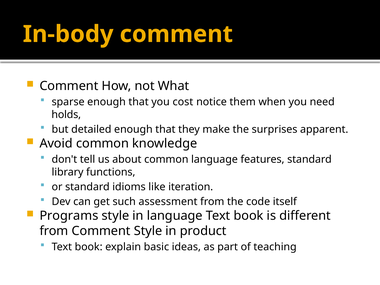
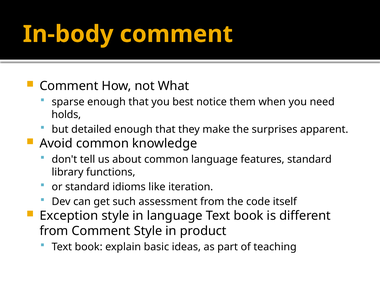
cost: cost -> best (183, 102)
Programs: Programs -> Exception (69, 216)
